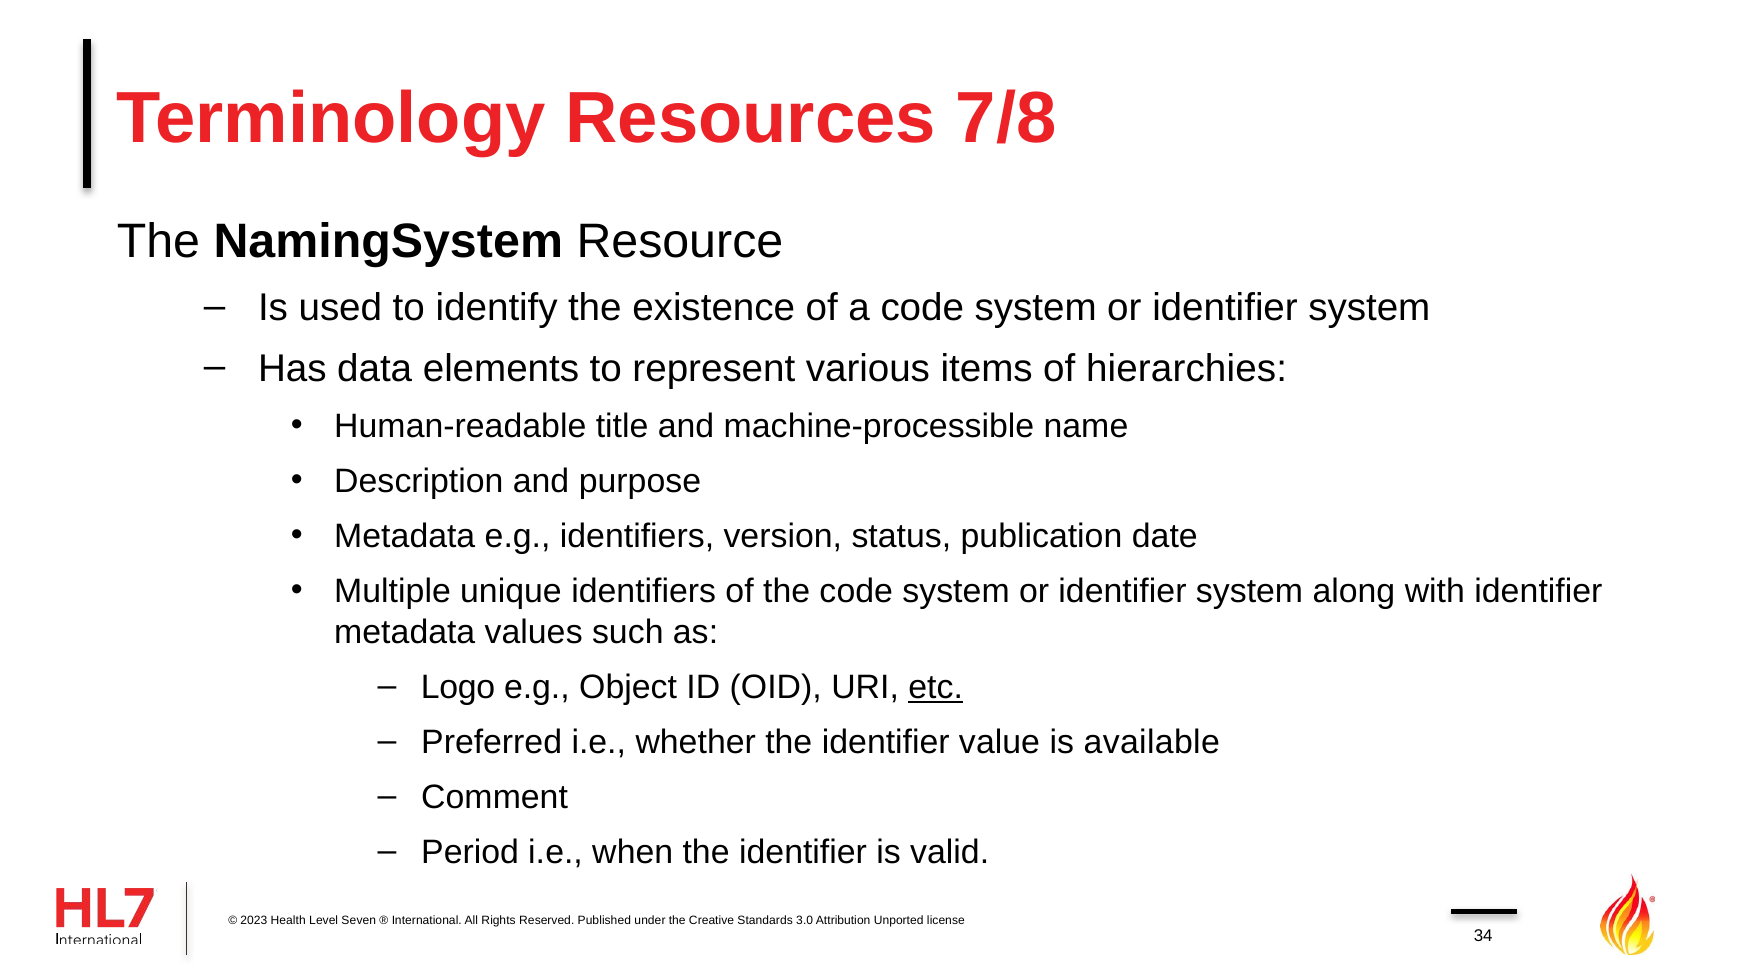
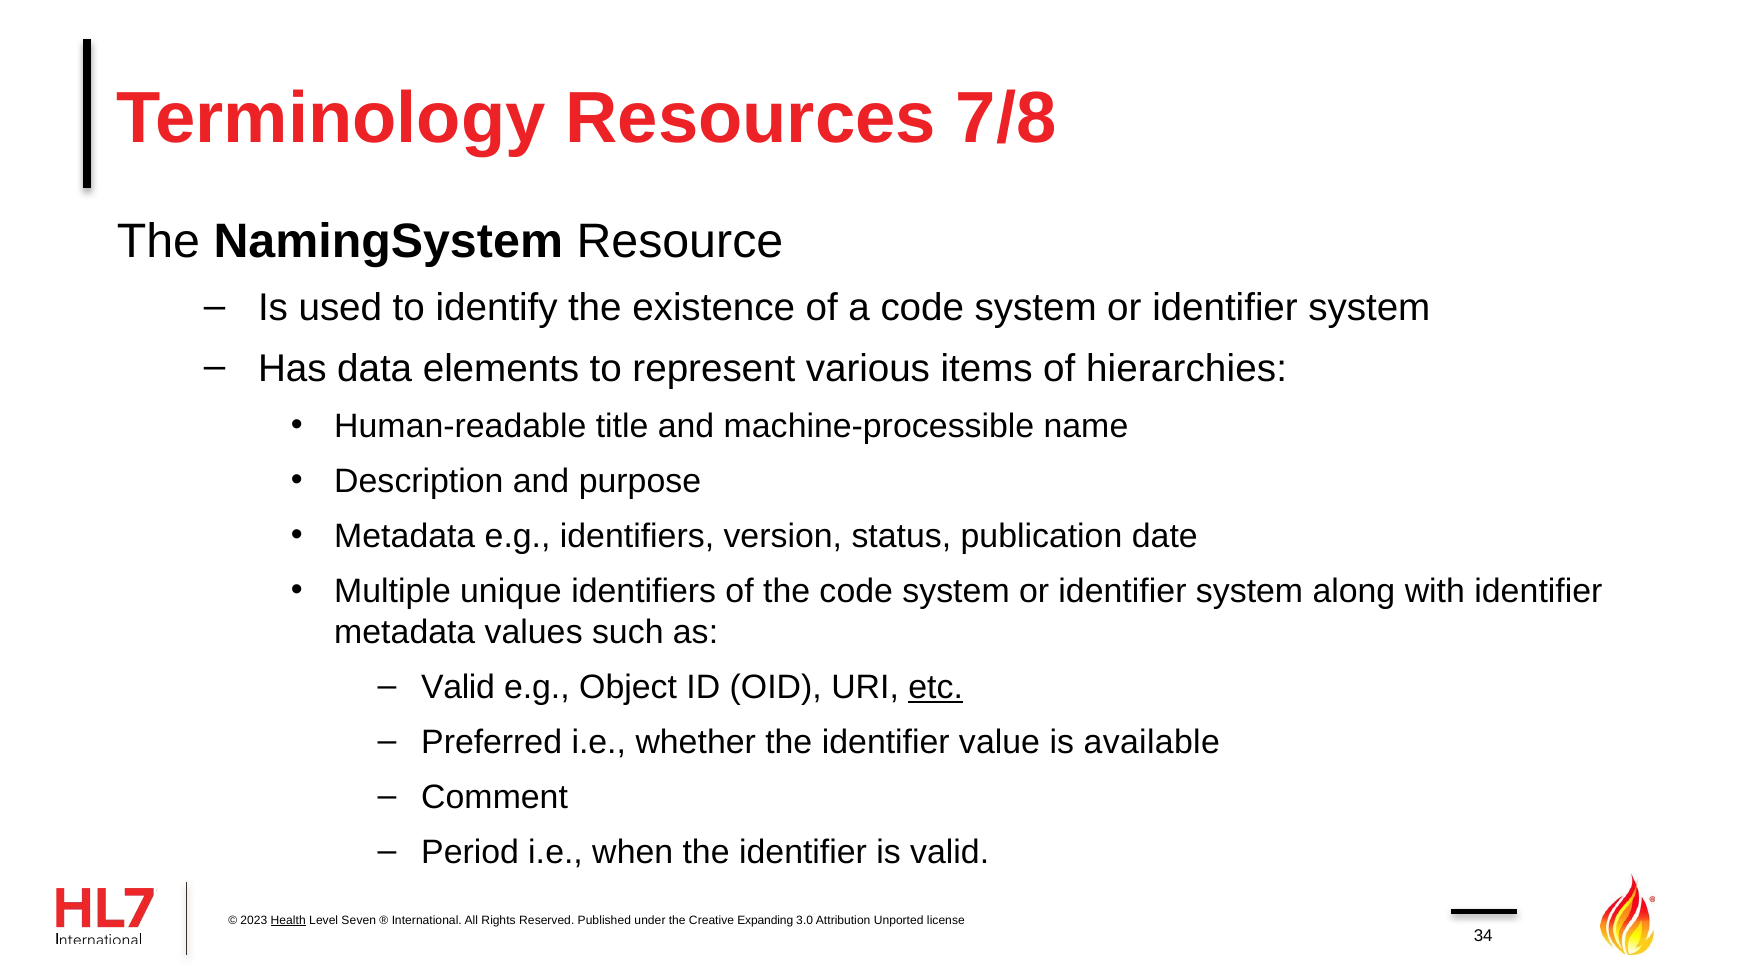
Logo: Logo -> Valid (458, 687)
Health underline: none -> present (288, 921)
Standards: Standards -> Expanding (765, 921)
